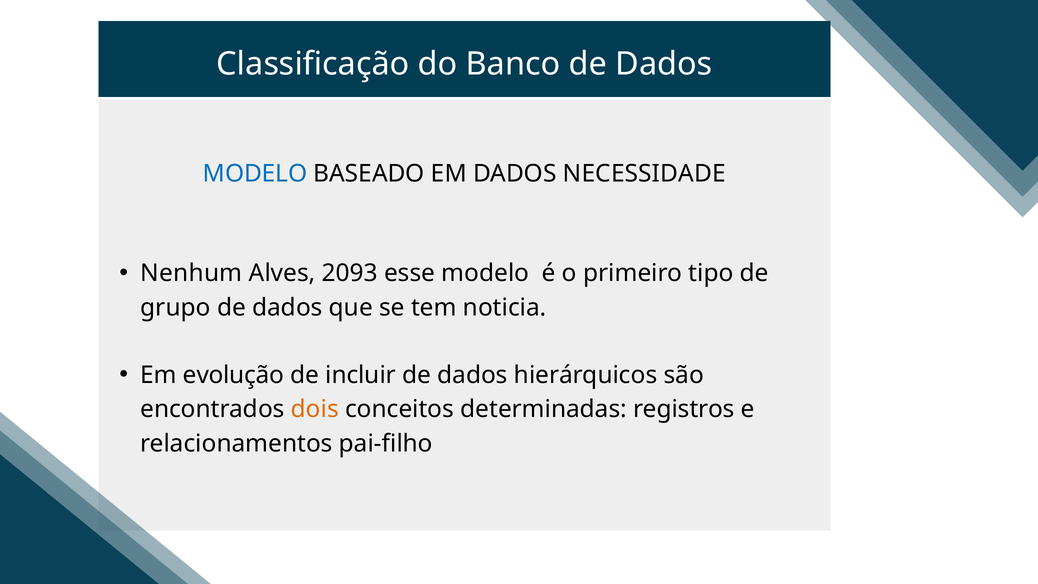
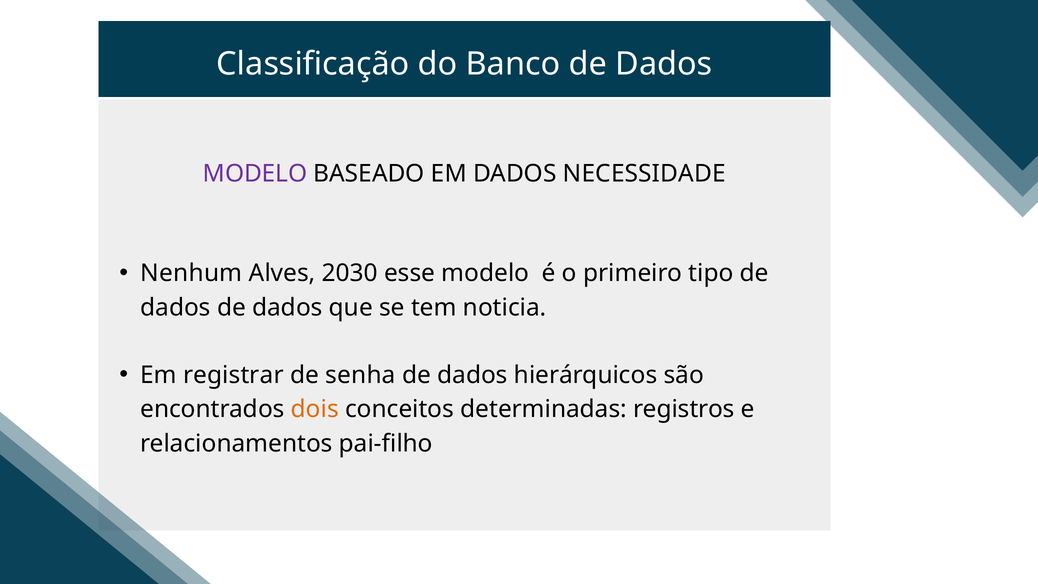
MODELO colour: blue -> purple (255, 174)
2093: 2093 -> 2030 (350, 273)
grupo: grupo -> dados (175, 308)
evolução: evolução -> registrar (233, 375)
incluir: incluir -> senha (360, 375)
